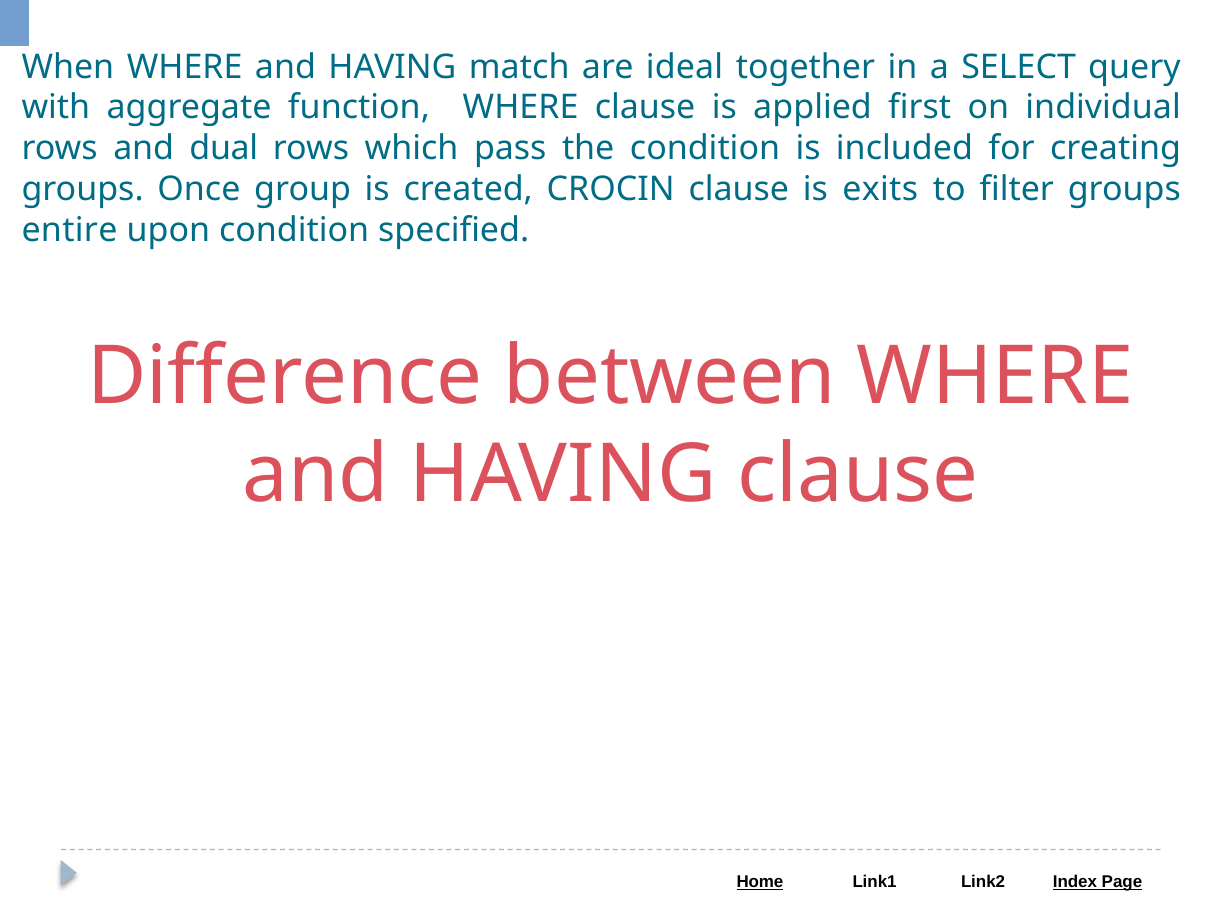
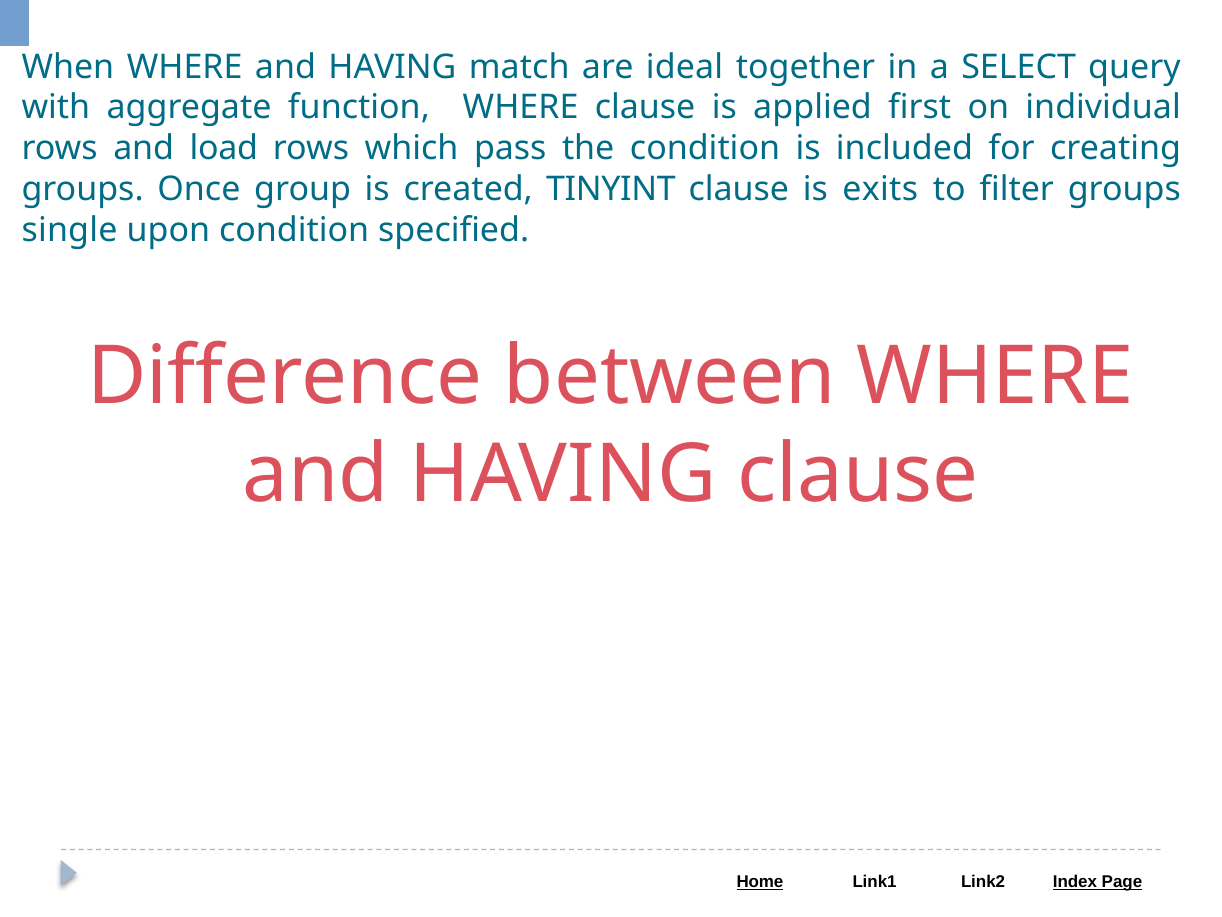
dual: dual -> load (224, 148)
CROCIN: CROCIN -> TINYINT (611, 189)
entire: entire -> single (70, 230)
